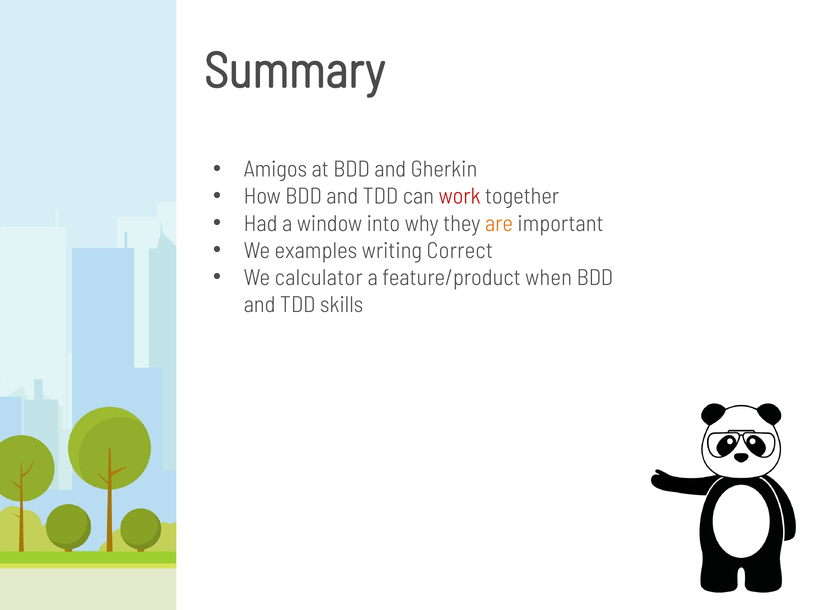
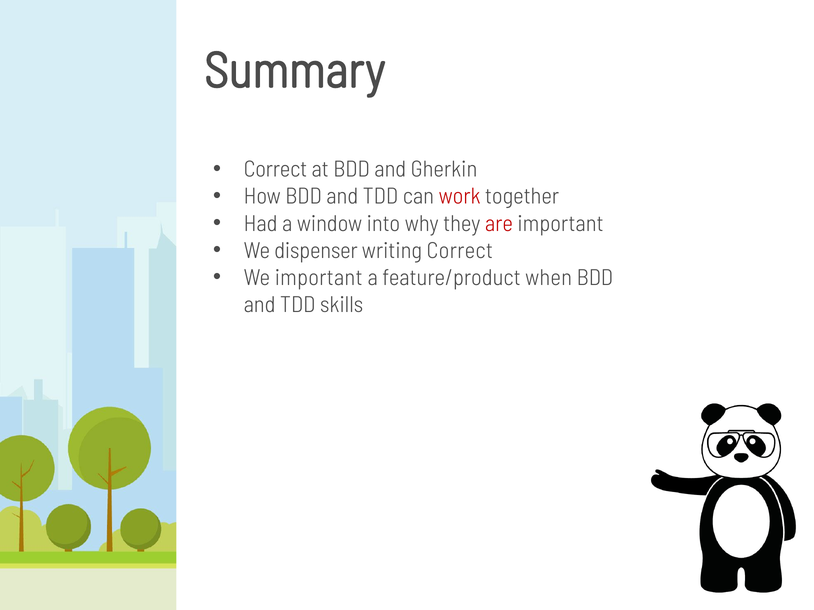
Amigos: Amigos -> Correct (275, 169)
are colour: orange -> red (499, 224)
examples: examples -> dispenser (316, 251)
We calculator: calculator -> important (319, 278)
